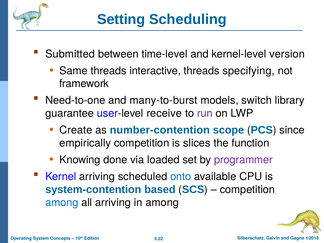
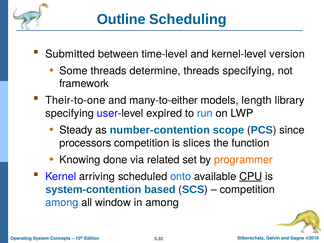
Setting: Setting -> Outline (121, 19)
Same: Same -> Some (74, 71)
interactive: interactive -> determine (155, 71)
Need-to-one: Need-to-one -> Their-to-one (75, 100)
many-to-burst: many-to-burst -> many-to-either (164, 100)
switch: switch -> length (257, 100)
guarantee: guarantee -> specifying (70, 113)
receive: receive -> expired (164, 113)
run colour: purple -> blue (205, 113)
Create: Create -> Steady (76, 130)
empirically: empirically -> processors (85, 143)
loaded: loaded -> related (163, 160)
programmer colour: purple -> orange (243, 160)
CPU underline: none -> present (251, 177)
all arriving: arriving -> window (113, 202)
